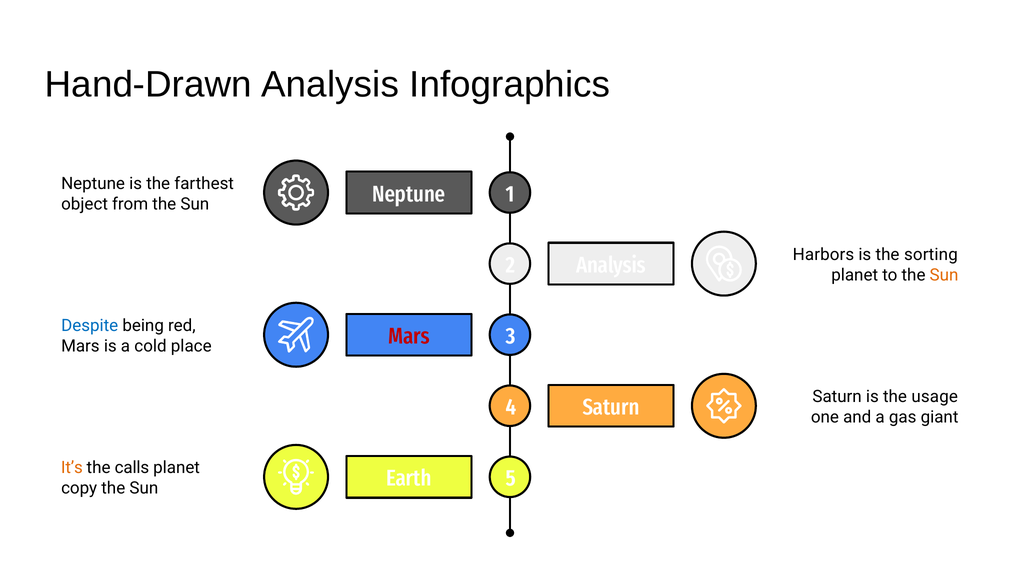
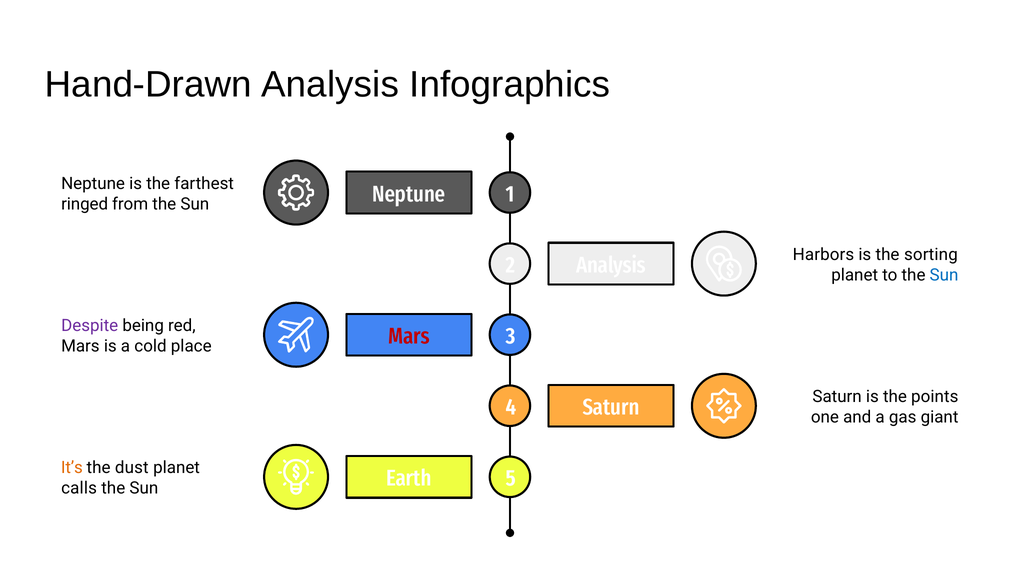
object: object -> ringed (85, 204)
Sun colour: orange -> blue (944, 275)
Despite colour: blue -> purple (90, 326)
usage: usage -> points (935, 397)
calls: calls -> dust (132, 468)
copy: copy -> calls (79, 488)
